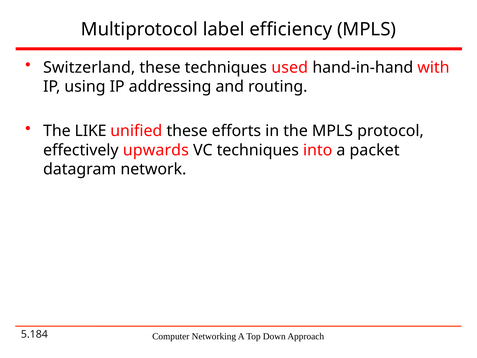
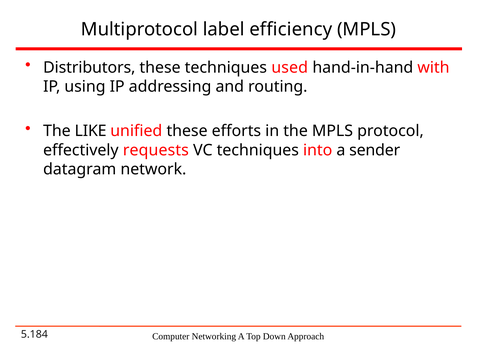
Switzerland: Switzerland -> Distributors (89, 67)
upwards: upwards -> requests (156, 150)
packet: packet -> sender (375, 150)
